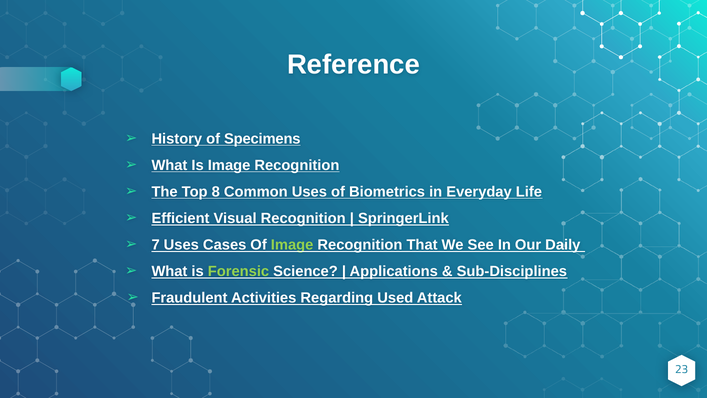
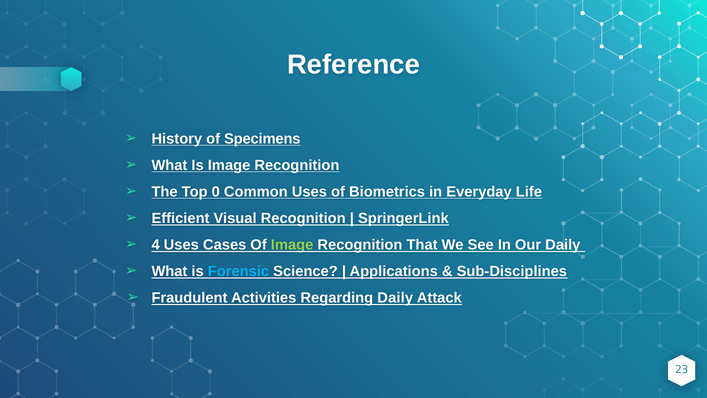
8: 8 -> 0 (216, 192)
7: 7 -> 4 (156, 245)
Forensic colour: light green -> light blue (238, 271)
Regarding Used: Used -> Daily (395, 298)
